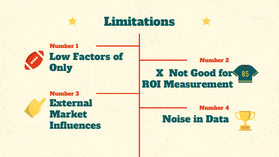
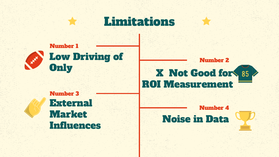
Factors: Factors -> Driving (92, 57)
